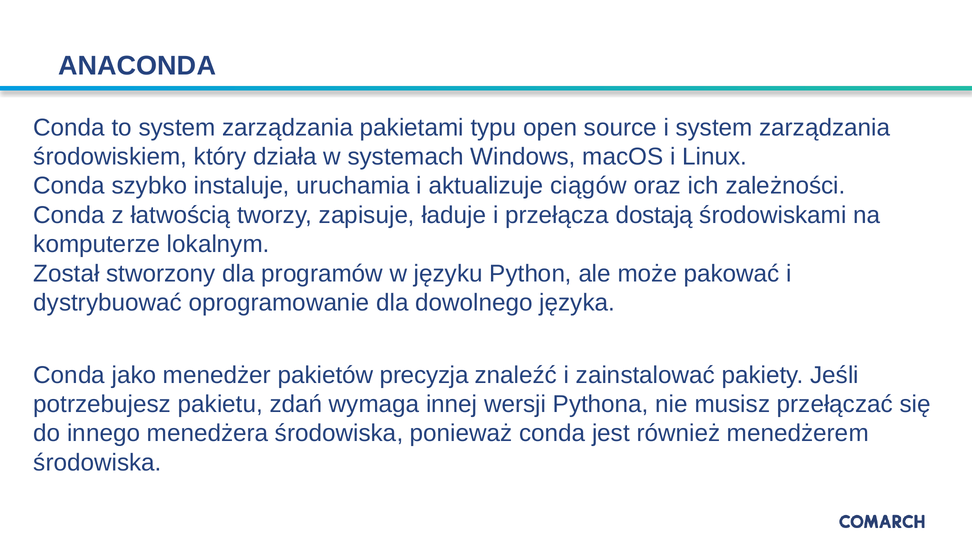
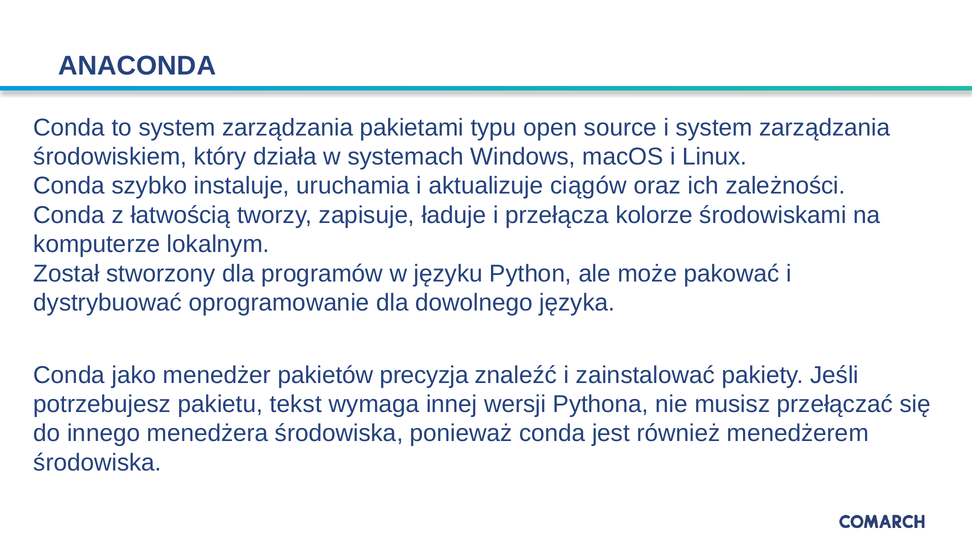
dostają: dostają -> kolorze (654, 215)
zdań: zdań -> tekst (296, 404)
